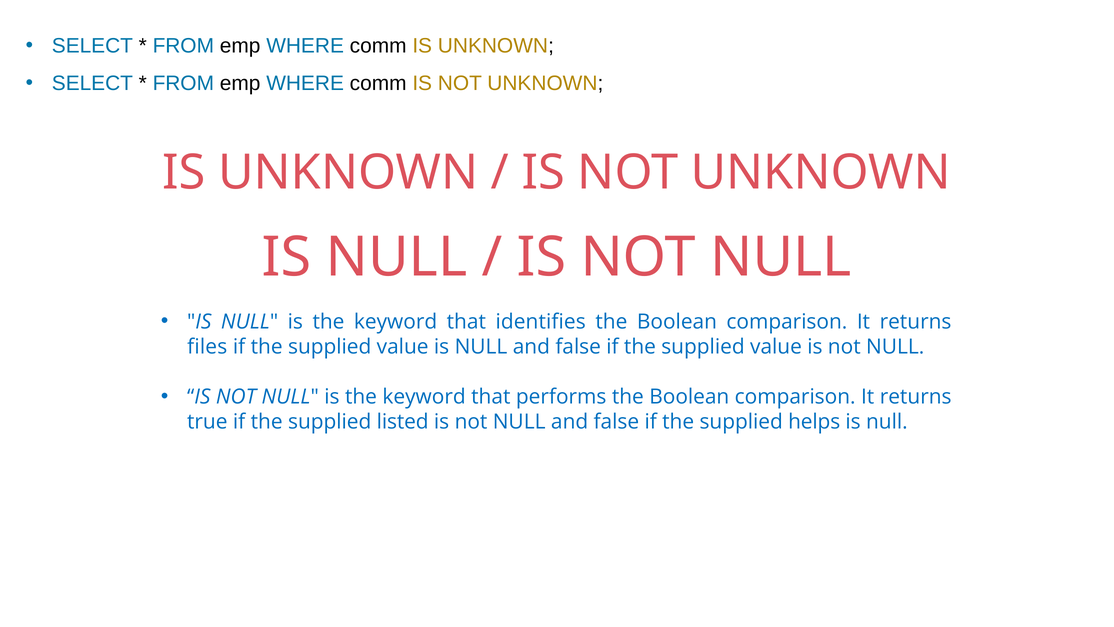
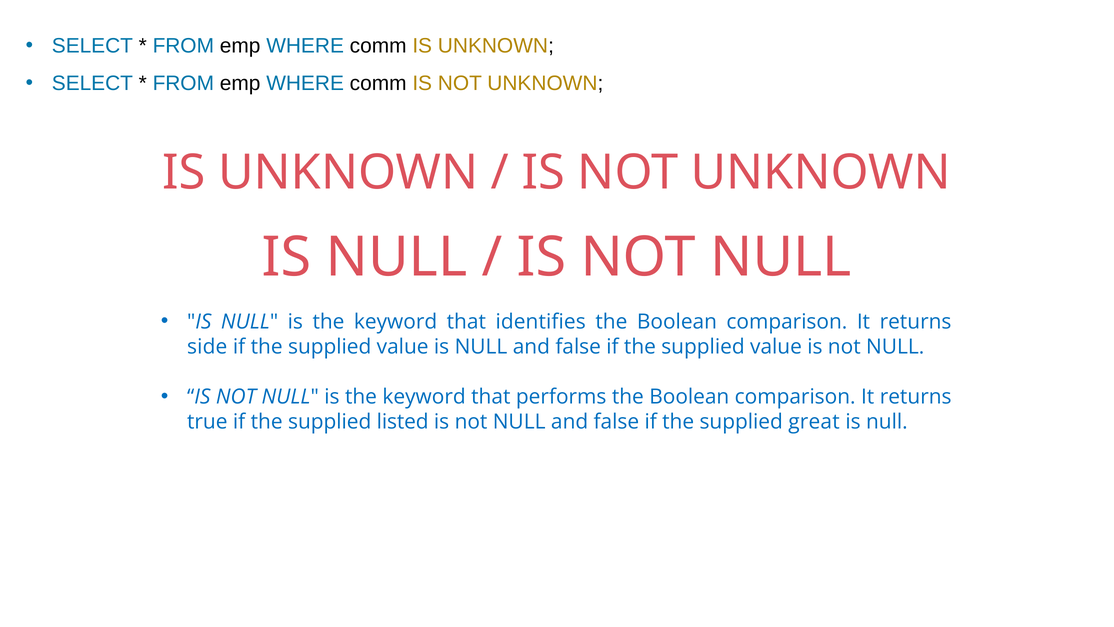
files: files -> side (207, 346)
helps: helps -> great (814, 422)
